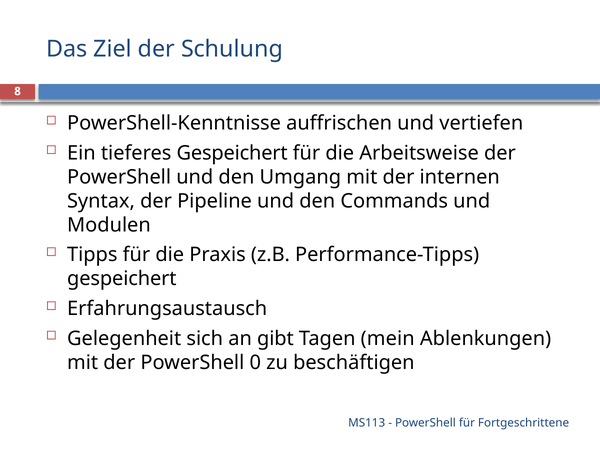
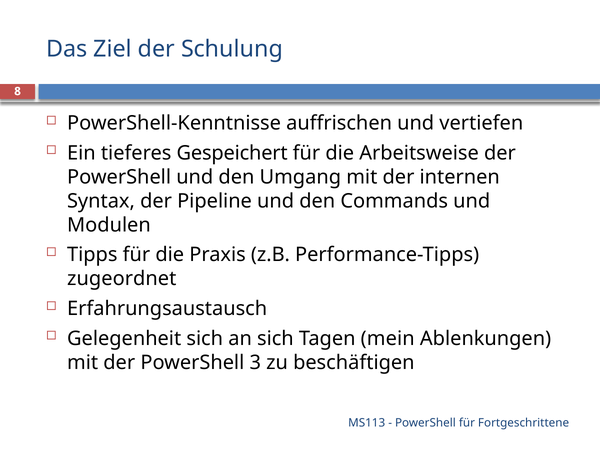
gespeichert: gespeichert -> zugeordnet (122, 279)
an gibt: gibt -> sich (275, 339)
0: 0 -> 3 (255, 363)
